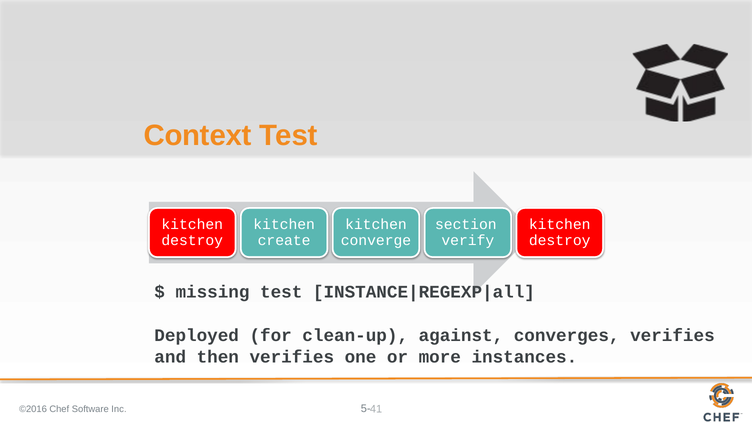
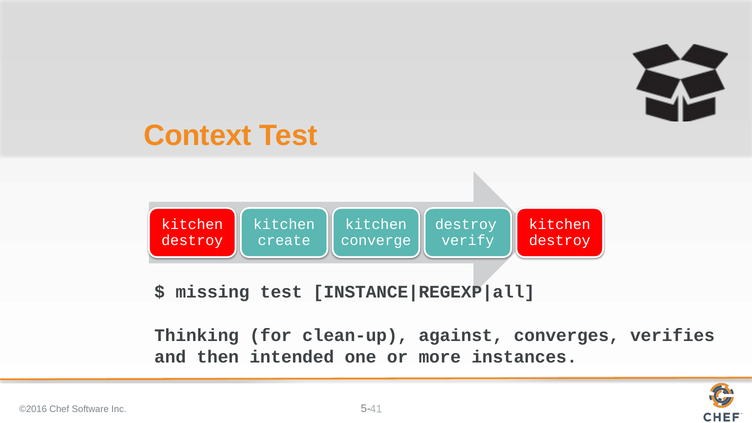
section: section -> destroy (466, 225)
Deployed: Deployed -> Thinking (197, 336)
then verifies: verifies -> intended (292, 357)
